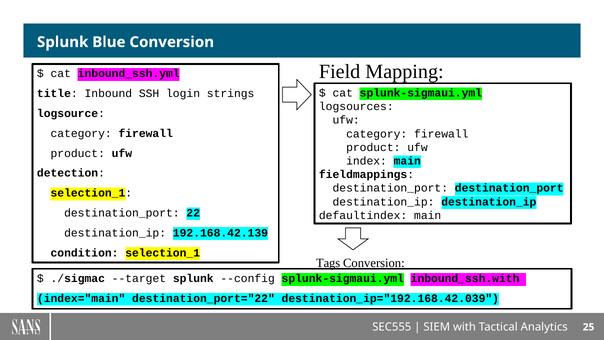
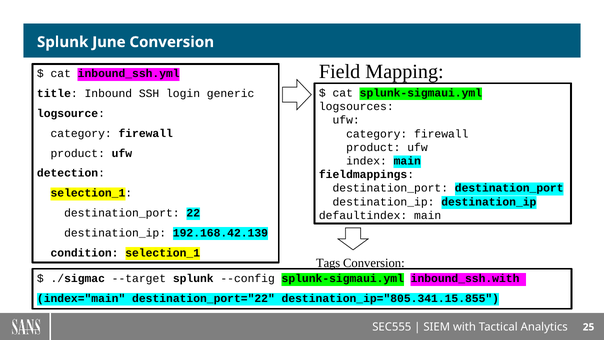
Blue: Blue -> June (109, 42)
strings: strings -> generic (231, 94)
destination_ip="192.168.42.039: destination_ip="192.168.42.039 -> destination_ip="805.341.15.855 (390, 298)
